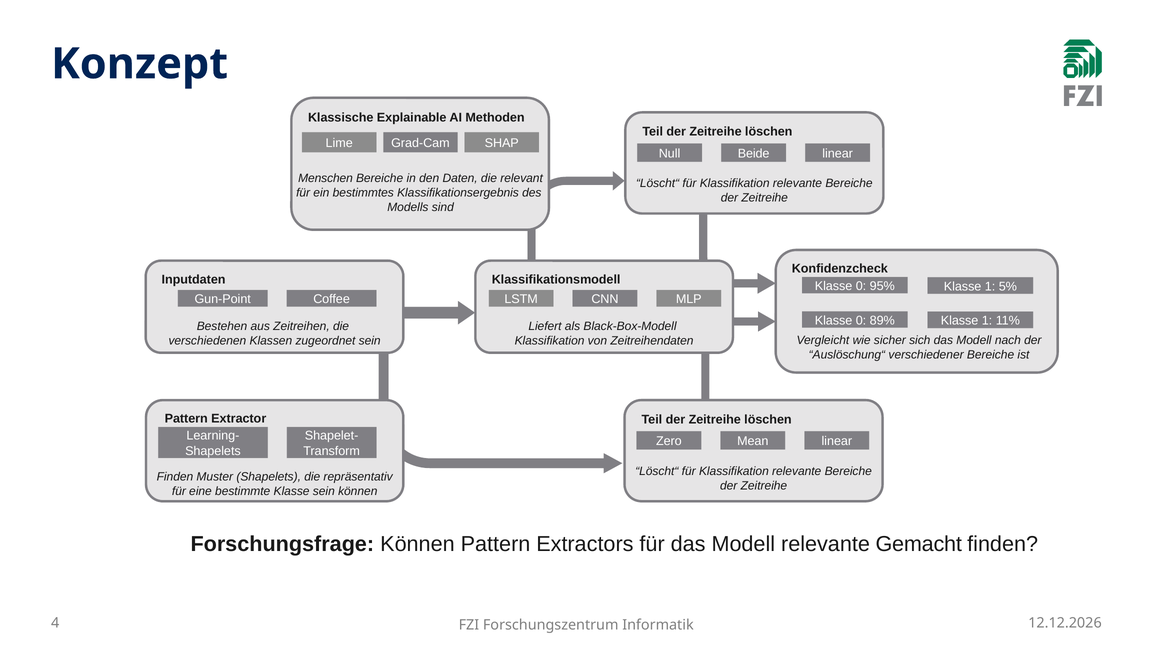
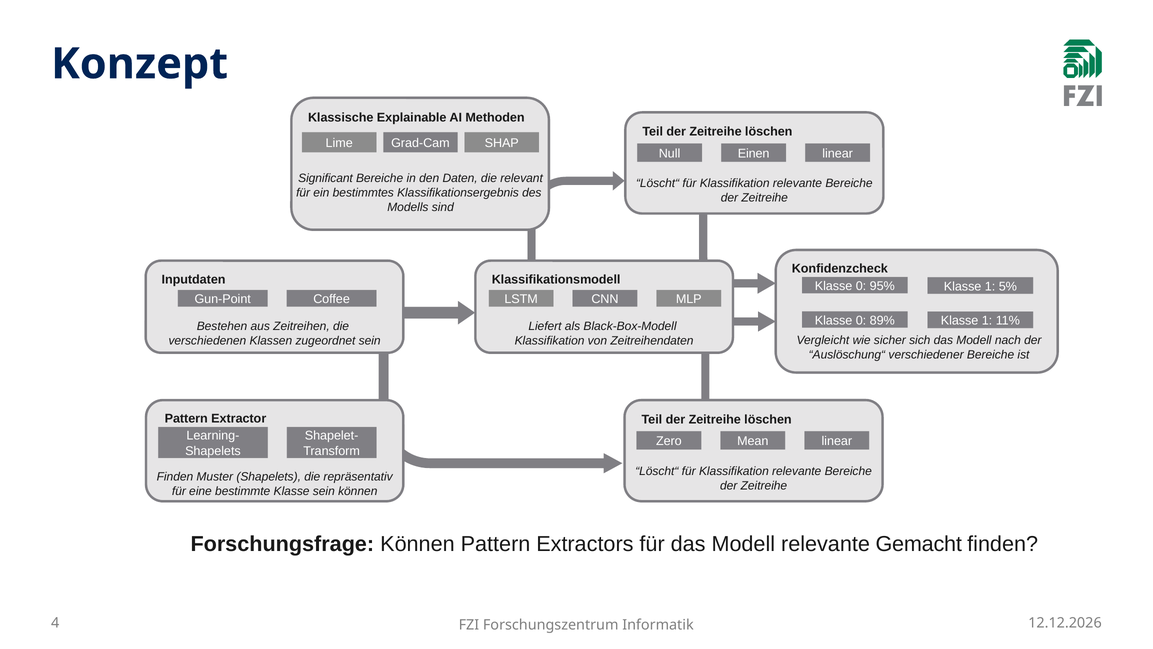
Beide: Beide -> Einen (754, 153)
Menschen: Menschen -> Significant (326, 178)
